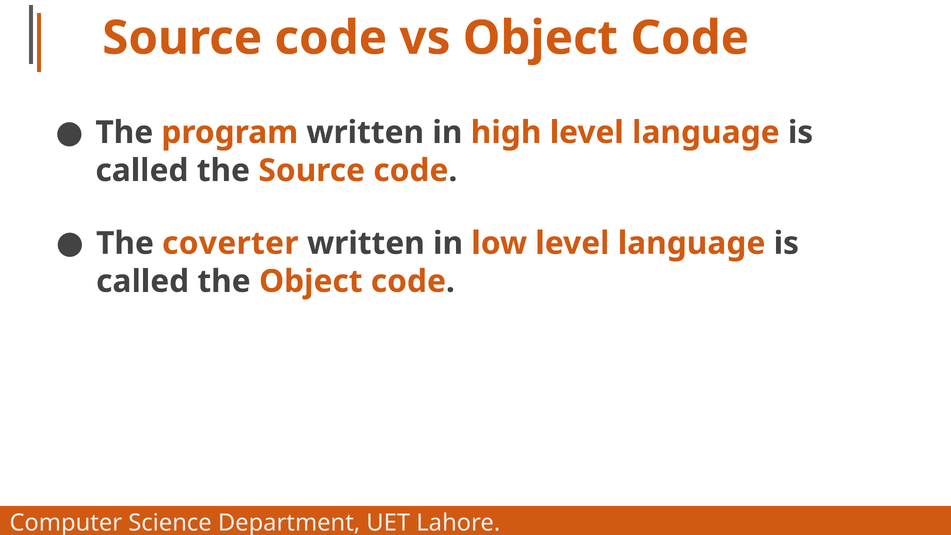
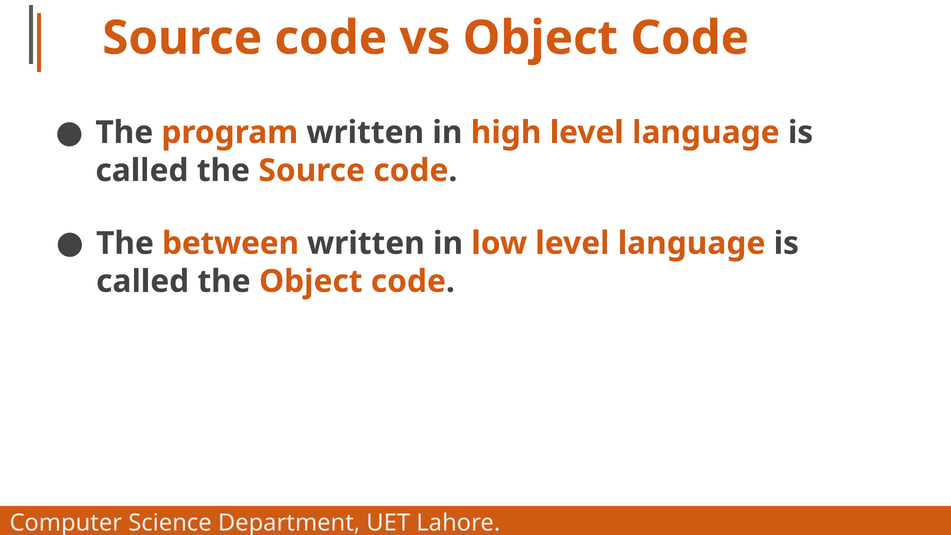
coverter: coverter -> between (231, 243)
